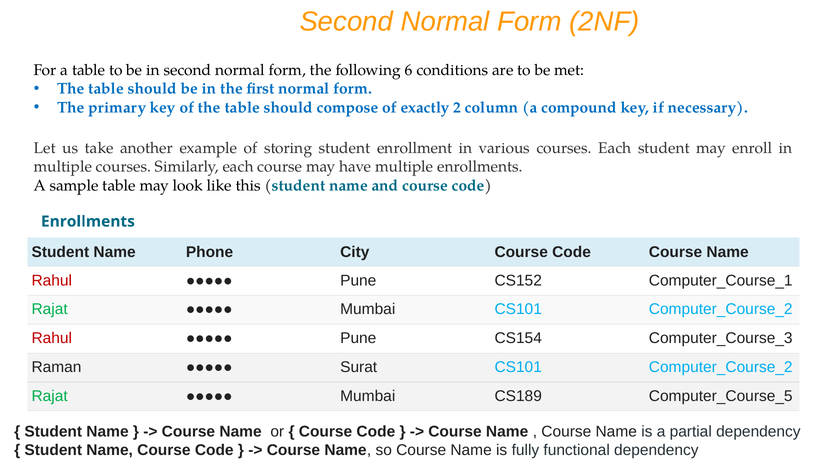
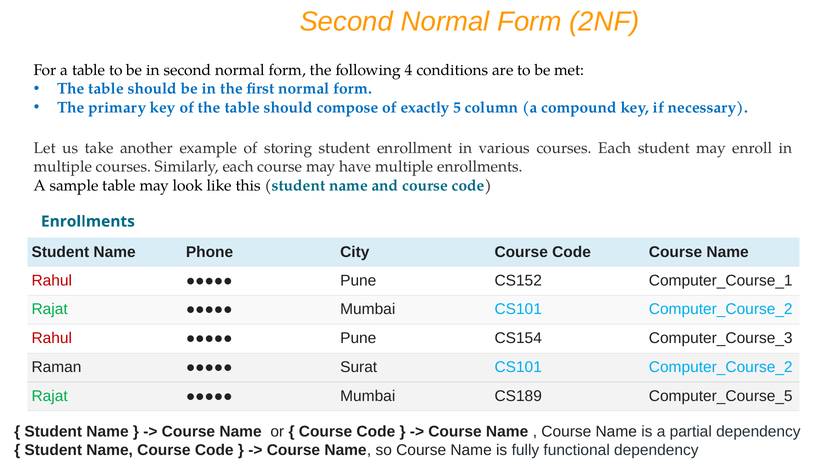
6: 6 -> 4 (409, 70)
2: 2 -> 5 (457, 107)
